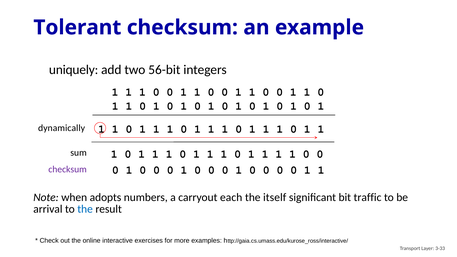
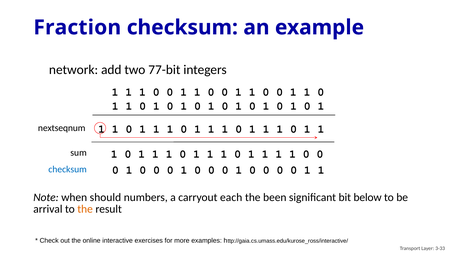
Tolerant: Tolerant -> Fraction (77, 27)
uniquely: uniquely -> network (74, 70)
56-bit: 56-bit -> 77-bit (164, 70)
dynamically: dynamically -> nextseqnum (62, 128)
checksum colour: purple -> blue (68, 169)
adopts: adopts -> should (105, 197)
itself: itself -> been (275, 197)
traffic: traffic -> below (368, 197)
the colour: blue -> orange (85, 209)
